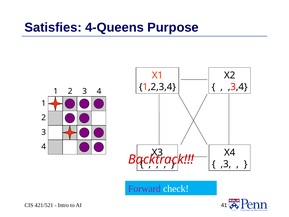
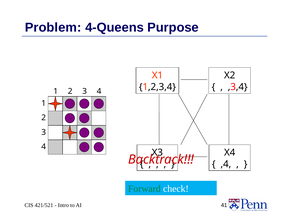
Satisfies: Satisfies -> Problem (53, 27)
,3: ,3 -> ,4 (226, 164)
Forward colour: purple -> green (144, 188)
